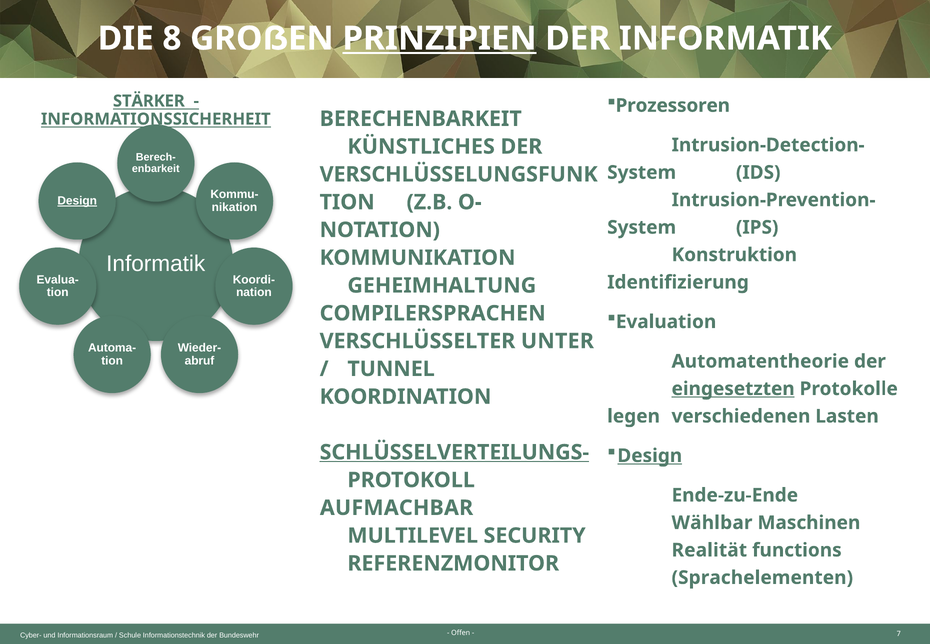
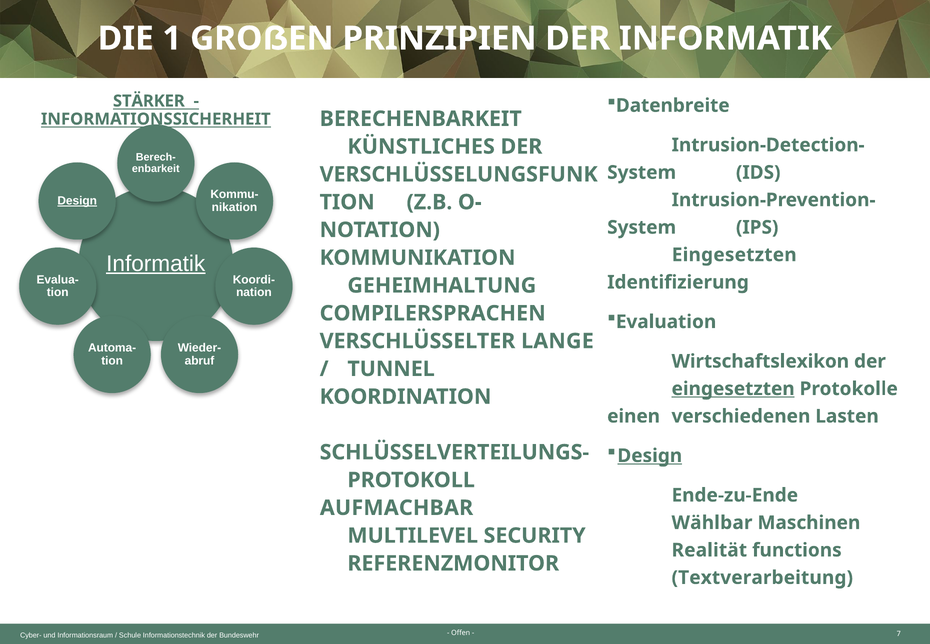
8: 8 -> 1 (172, 39)
PRINZIPIEN underline: present -> none (440, 39)
Prozessoren: Prozessoren -> Datenbreite (673, 106)
Konstruktion: Konstruktion -> Eingesetzten (734, 255)
Informatik underline: none -> present (156, 264)
UNTER: UNTER -> LANGE (557, 341)
Automatentheorie: Automatentheorie -> Wirtschaftslexikon (760, 361)
legen: legen -> einen (634, 416)
SCHLÜSSELVERTEILUNGS- underline: present -> none (454, 452)
Sprachelementen: Sprachelementen -> Textverarbeitung (762, 577)
